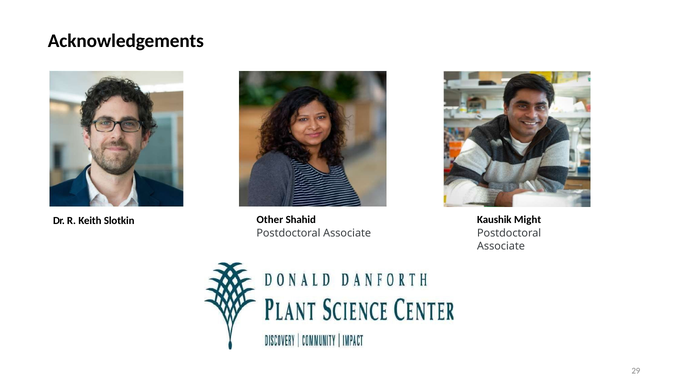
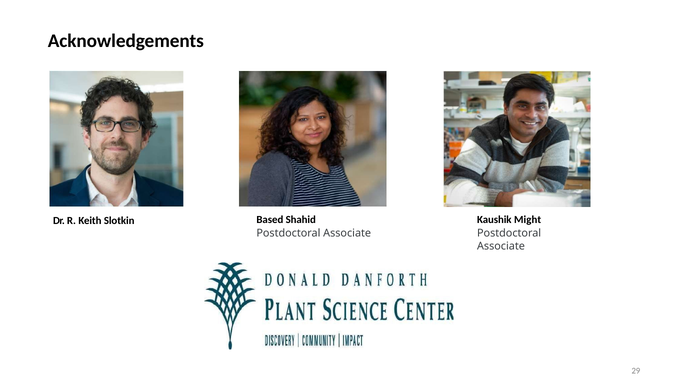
Other: Other -> Based (270, 220)
